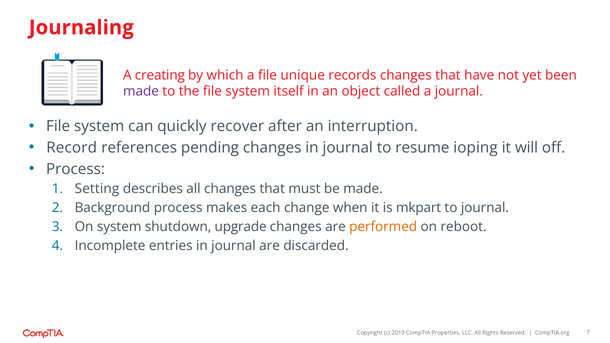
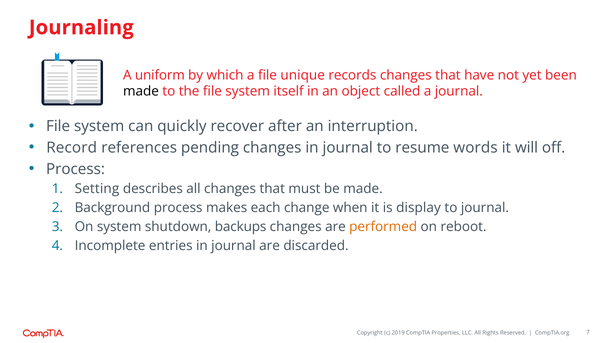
creating: creating -> uniform (160, 75)
made colour: purple -> black (141, 91)
ioping: ioping -> words (476, 148)
mkpart: mkpart -> display (419, 208)
upgrade: upgrade -> backups (241, 227)
